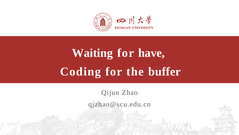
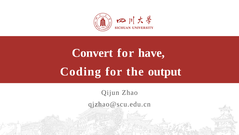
Waiting: Waiting -> Convert (92, 53)
buffer: buffer -> output (165, 71)
